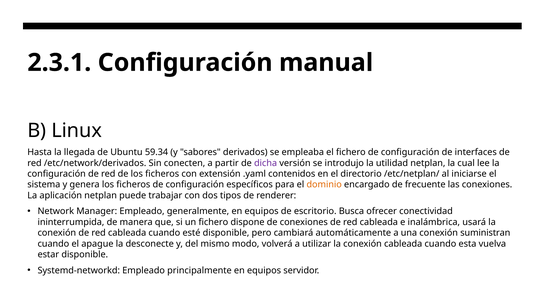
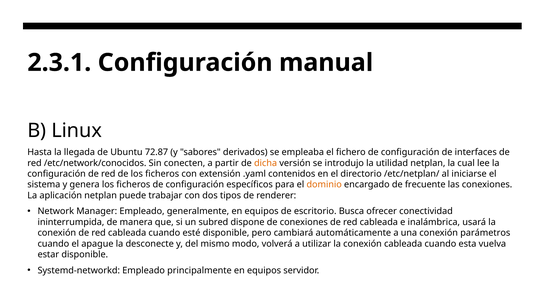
59.34: 59.34 -> 72.87 (157, 152)
/etc/network/derivados: /etc/network/derivados -> /etc/network/conocidos (95, 163)
dicha colour: purple -> orange (266, 163)
un fichero: fichero -> subred (213, 222)
suministran: suministran -> parámetros (485, 233)
